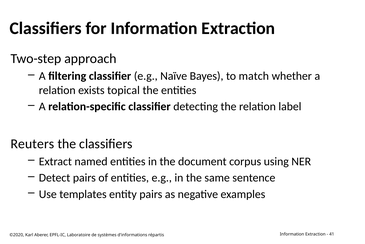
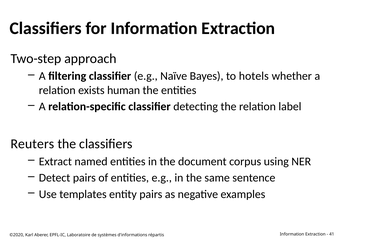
match: match -> hotels (254, 76)
topical: topical -> human (124, 90)
